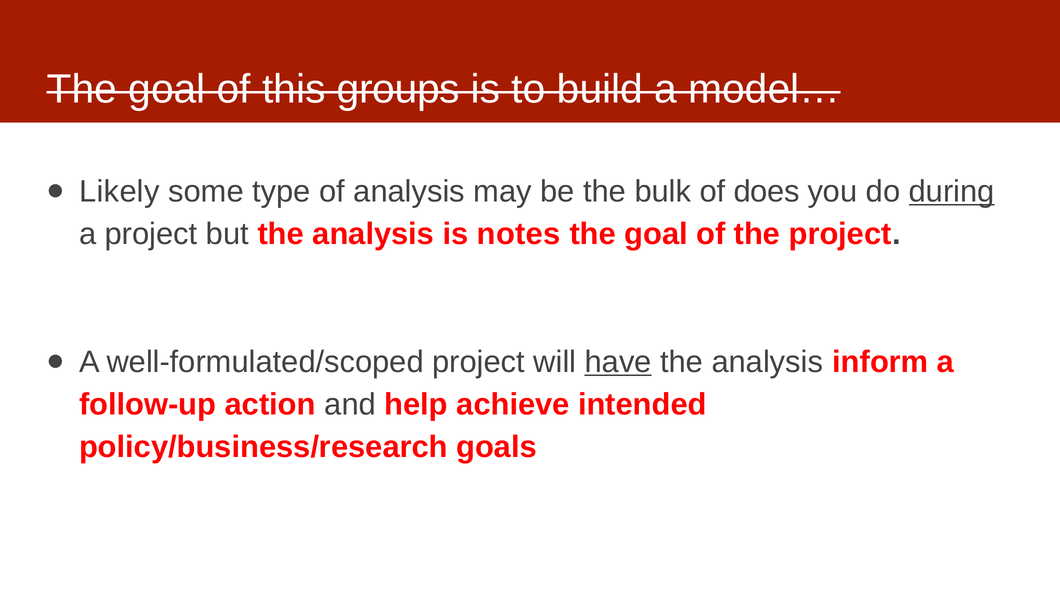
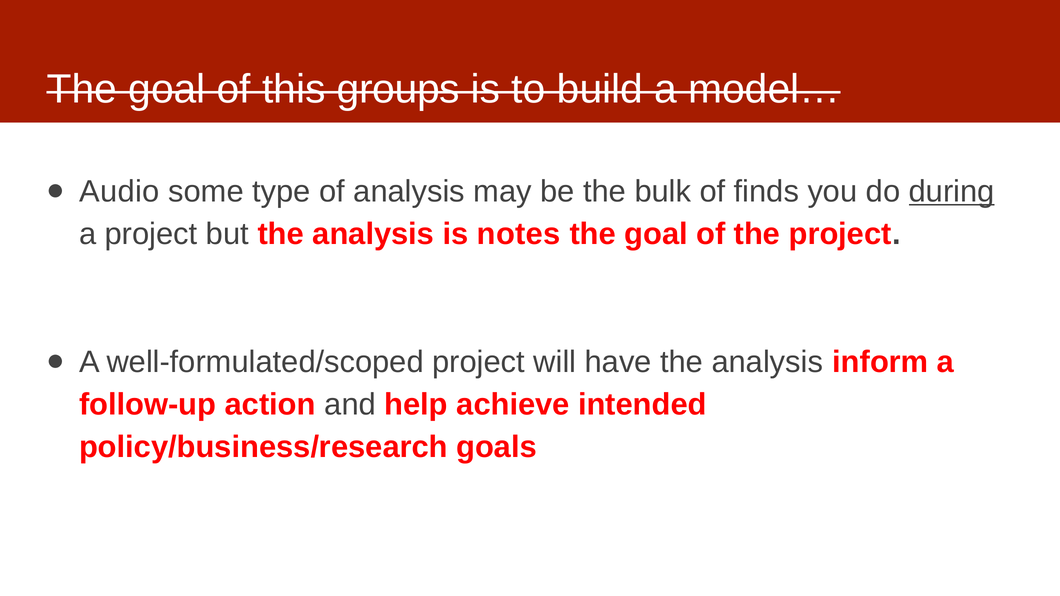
Likely: Likely -> Audio (119, 191)
does: does -> finds (766, 191)
have underline: present -> none (618, 362)
